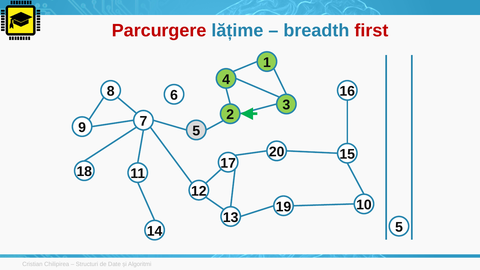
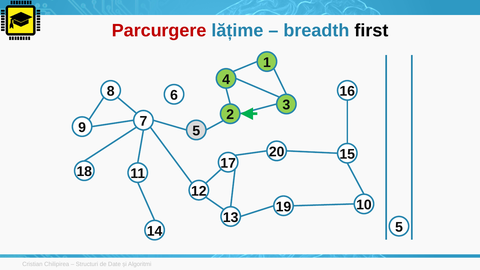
first colour: red -> black (372, 31)
